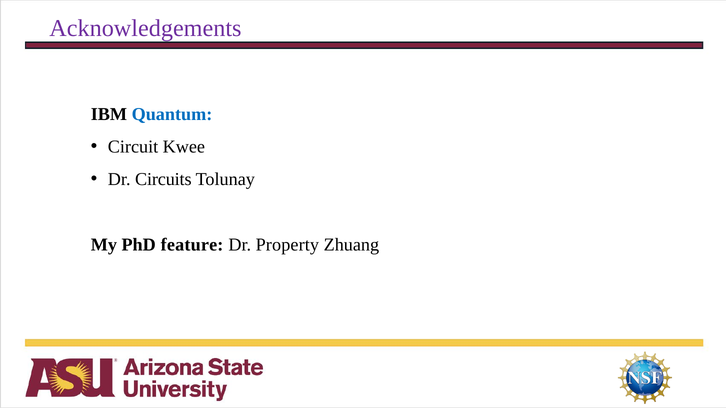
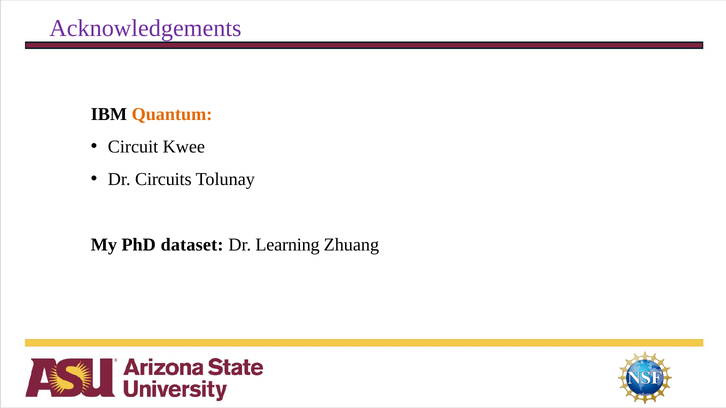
Quantum colour: blue -> orange (172, 114)
feature: feature -> dataset (192, 245)
Property: Property -> Learning (288, 245)
